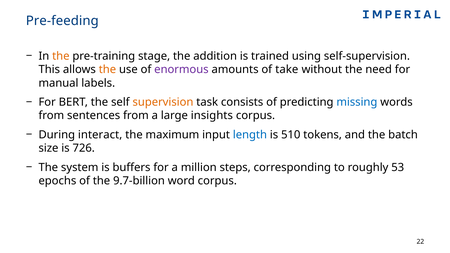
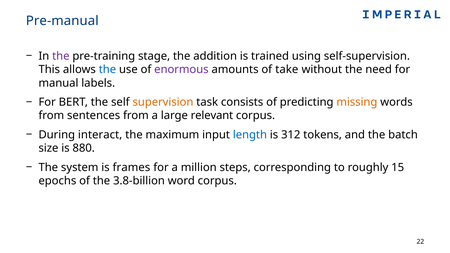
Pre-feeding: Pre-feeding -> Pre-manual (62, 21)
the colour: orange -> purple (61, 56)
the colour: orange -> blue (107, 70)
missing colour: blue -> orange (357, 102)
insights: insights -> relevant (212, 116)
510: 510 -> 312 (291, 135)
726: 726 -> 880 (84, 148)
buffers: buffers -> frames (131, 167)
53: 53 -> 15 (398, 167)
9.7-billion: 9.7-billion -> 3.8-billion (139, 181)
